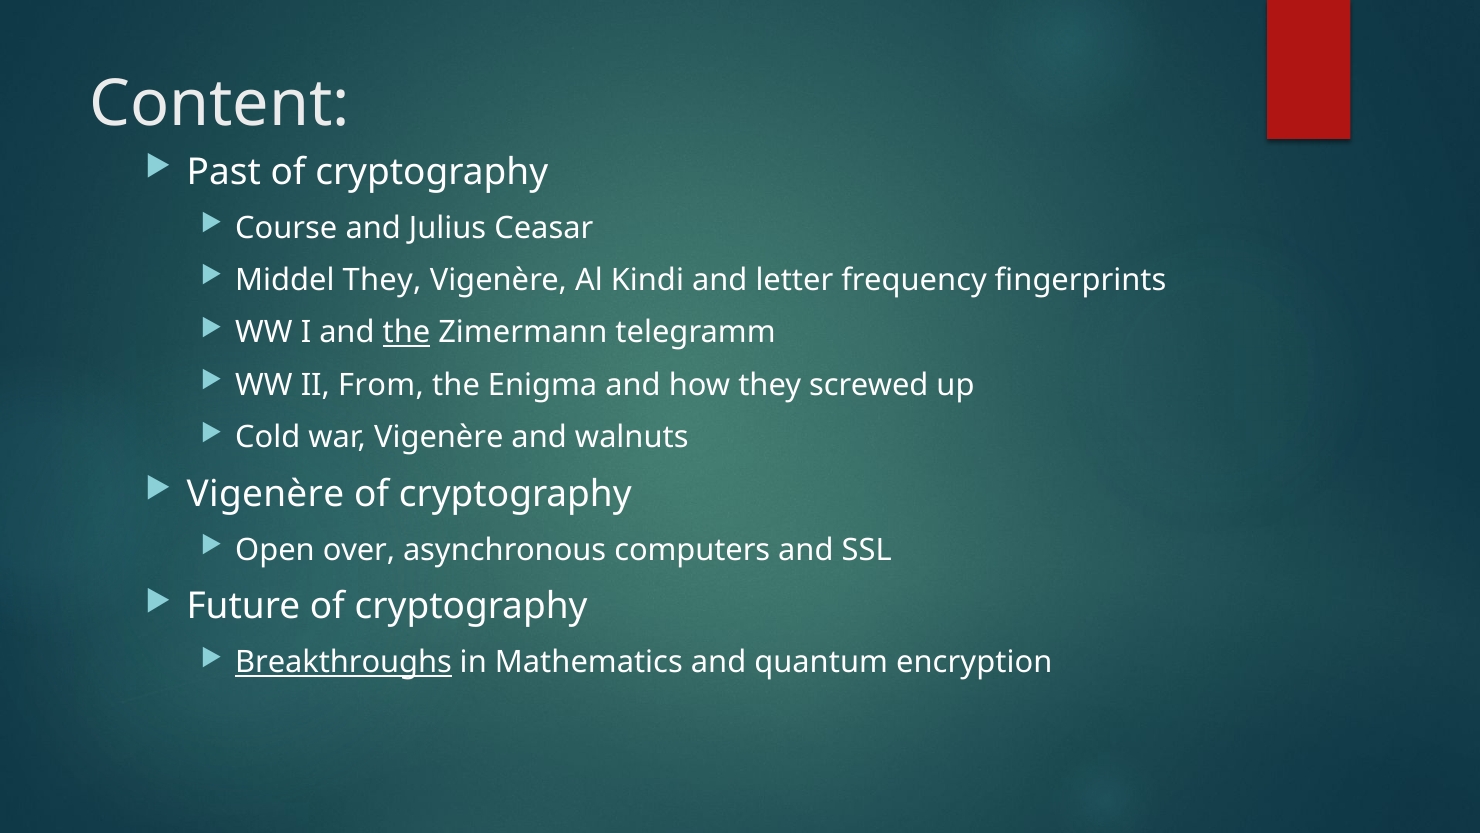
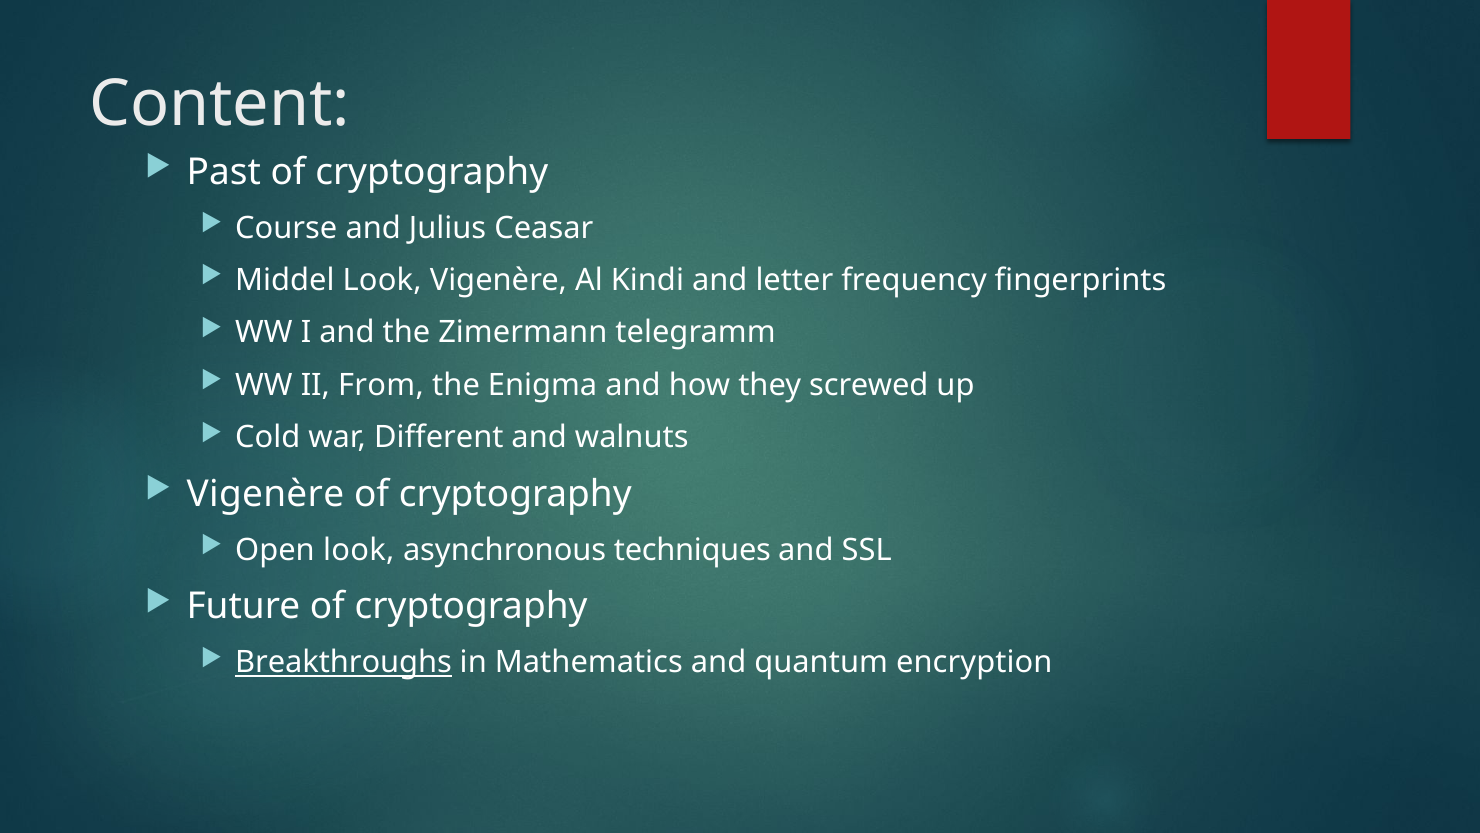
Middel They: They -> Look (382, 280)
the underline: present -> none (406, 333)
war Vigenère: Vigenère -> Different (439, 437)
Open over: over -> look (359, 550)
computers: computers -> techniques (692, 550)
